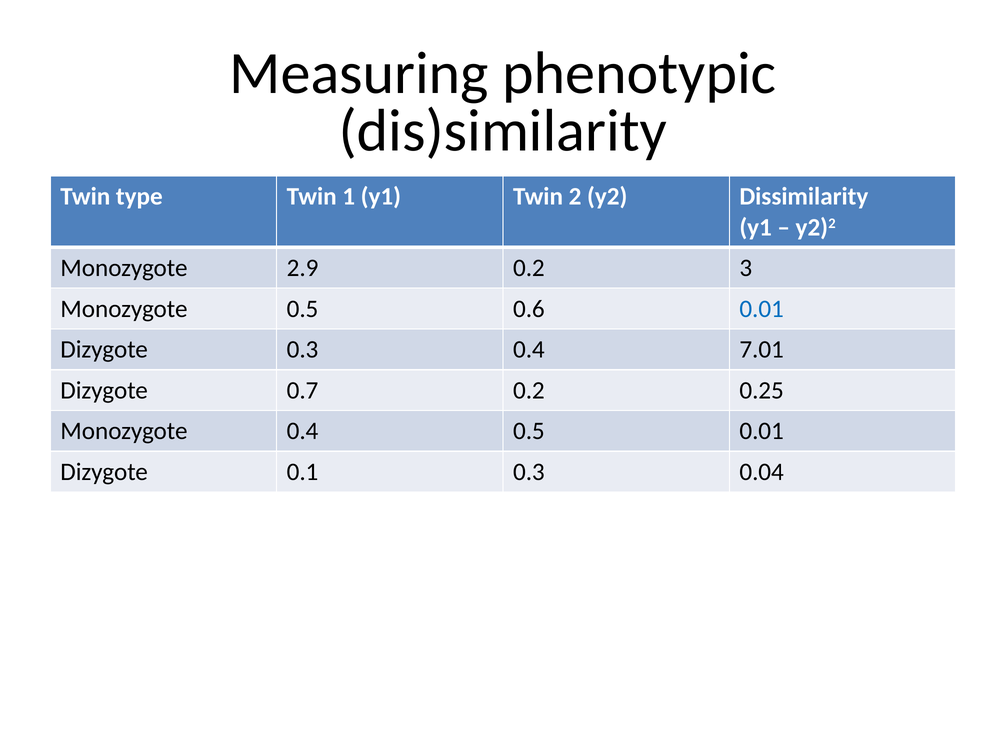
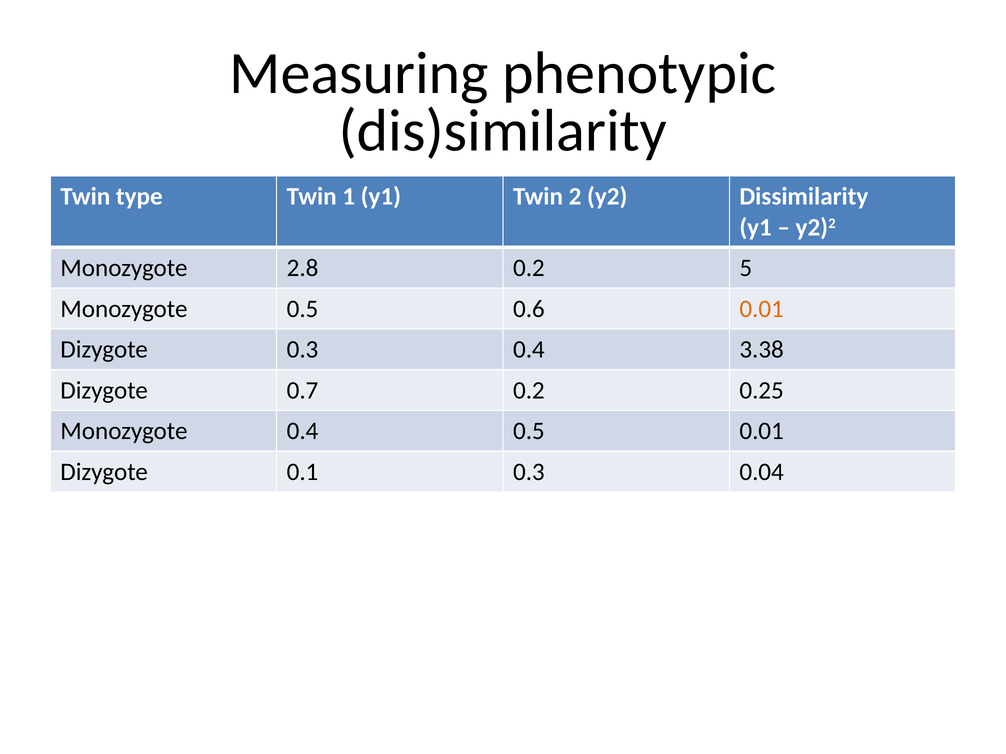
2.9: 2.9 -> 2.8 (303, 268)
3: 3 -> 5 (746, 268)
0.01 colour: blue -> orange (762, 309)
7.01: 7.01 -> 3.38 (762, 350)
